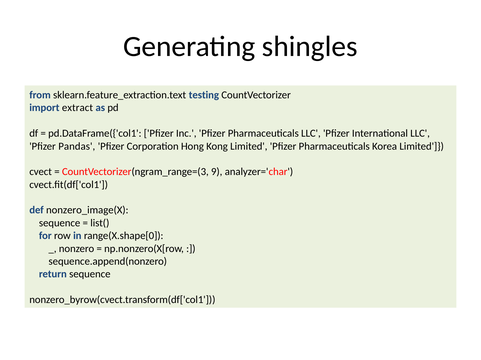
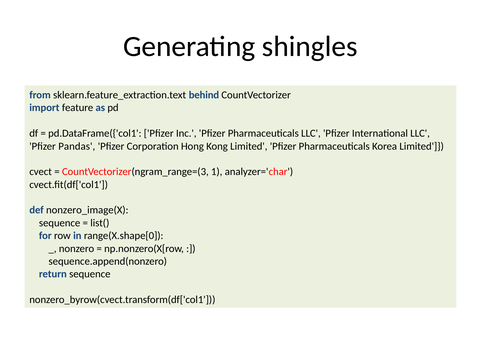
testing: testing -> behind (204, 95)
extract: extract -> feature (78, 108)
9: 9 -> 1 (217, 172)
